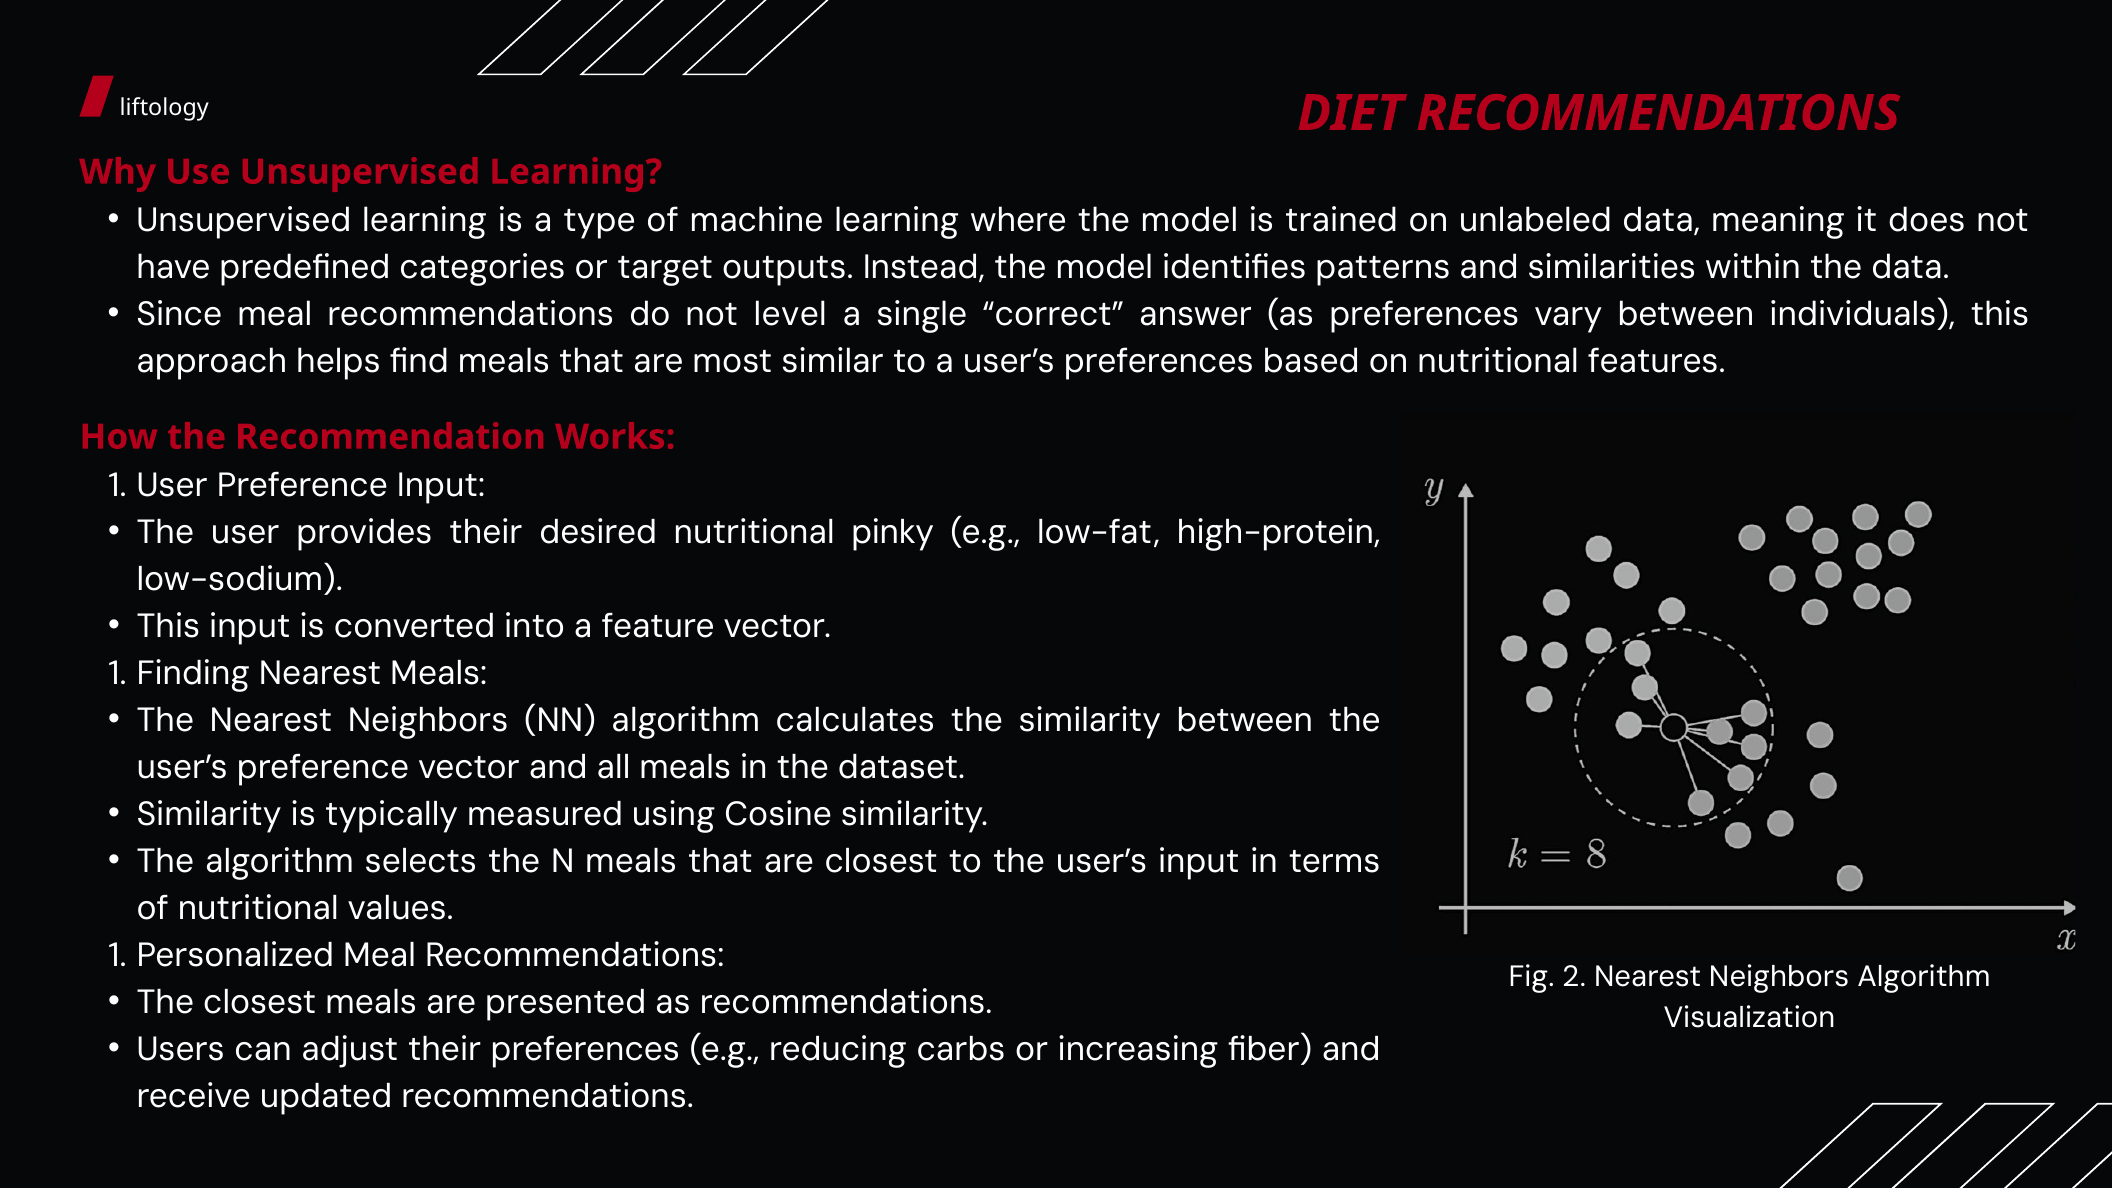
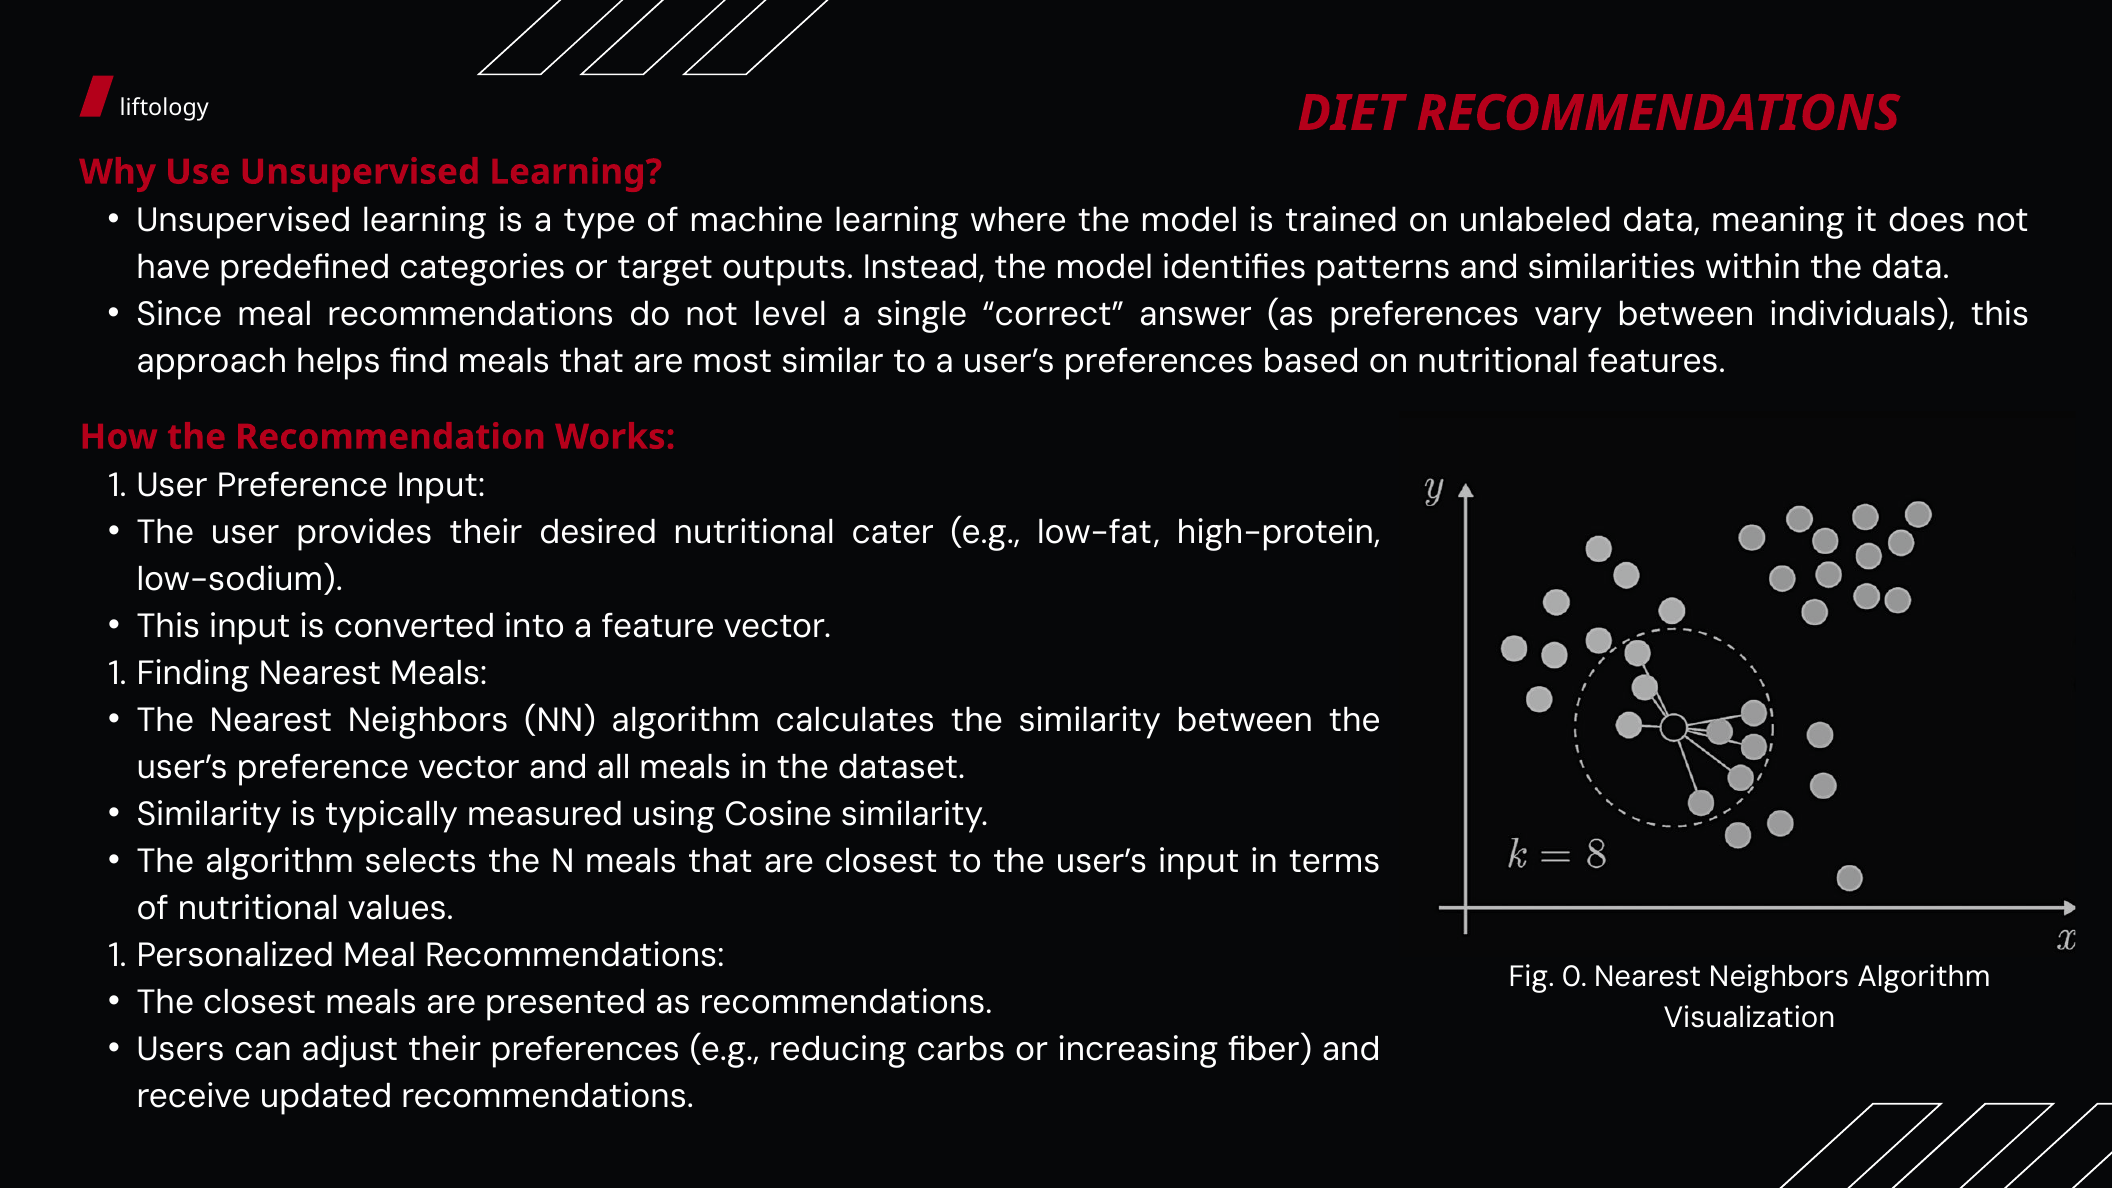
pinky: pinky -> cater (893, 532)
2: 2 -> 0 (1574, 977)
